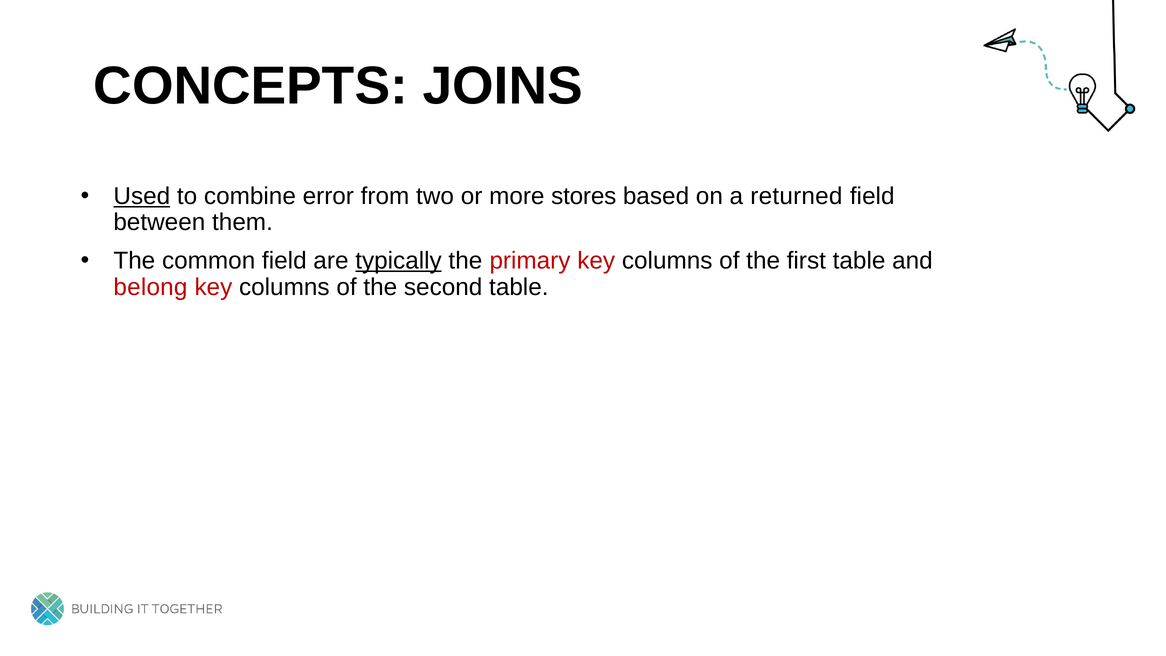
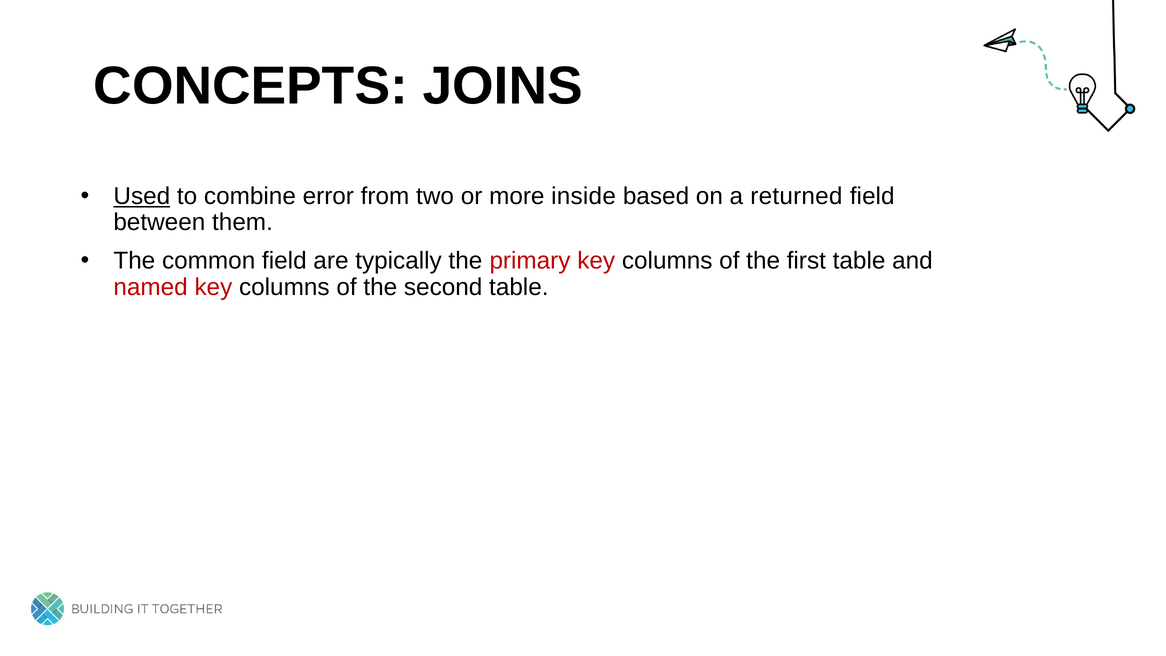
stores: stores -> inside (584, 196)
typically underline: present -> none (399, 261)
belong: belong -> named (151, 287)
